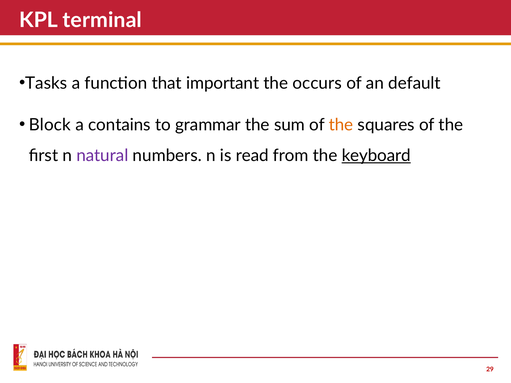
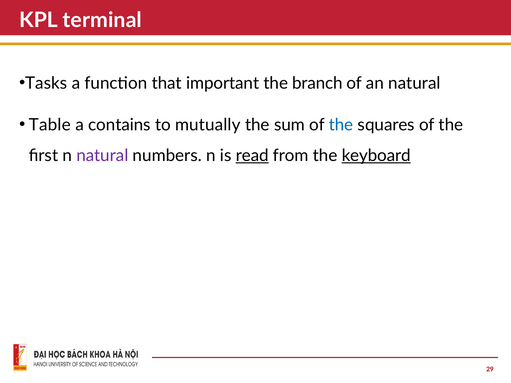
occurs: occurs -> branch (317, 83)
an default: default -> natural (414, 83)
Block: Block -> Table (50, 125)
grammar: grammar -> mutually (208, 125)
the colour: orange -> blue (341, 125)
read underline: none -> present (252, 156)
